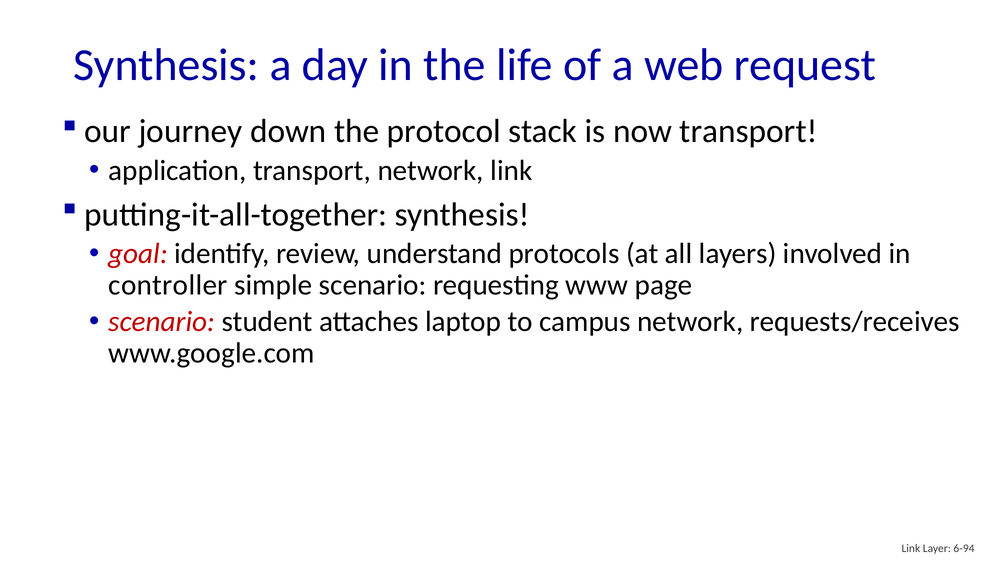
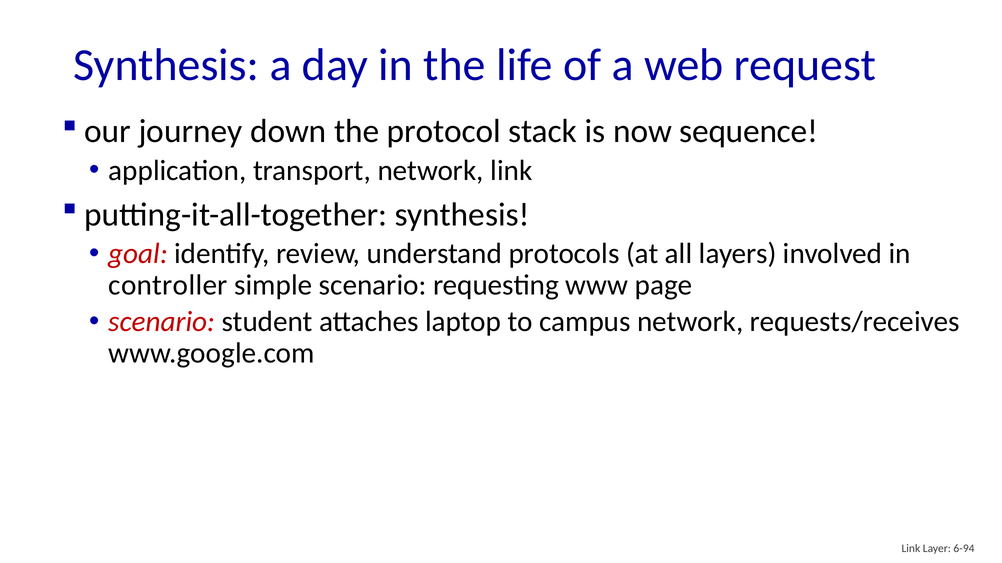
now transport: transport -> sequence (749, 132)
